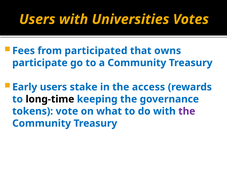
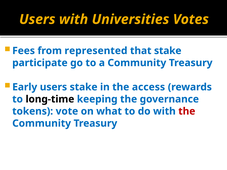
participated: participated -> represented (96, 51)
that owns: owns -> stake (168, 51)
the colour: purple -> red (187, 111)
